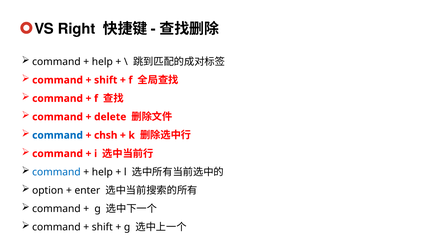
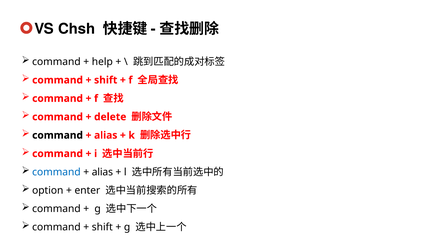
Right: Right -> Chsh (77, 29)
command colour: blue -> black (58, 135)
chsh: chsh -> alias (106, 135)
help: help -> alias (102, 172)
